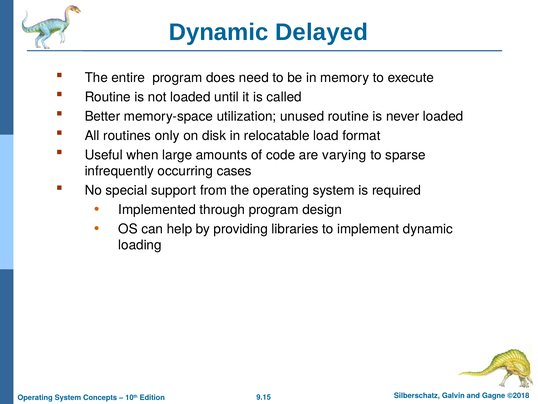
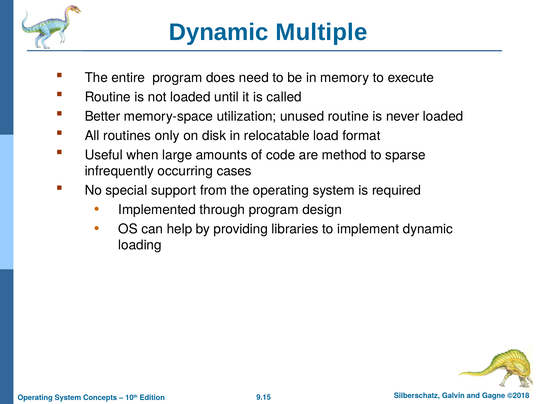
Delayed: Delayed -> Multiple (322, 32)
varying: varying -> method (344, 155)
